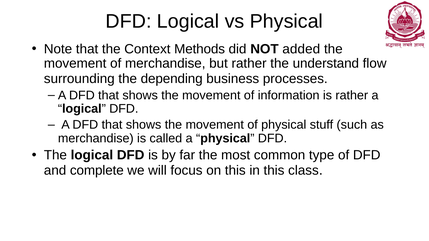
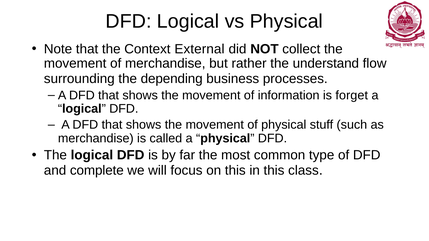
Methods: Methods -> External (199, 49)
added: added -> collect (301, 49)
is rather: rather -> forget (352, 95)
